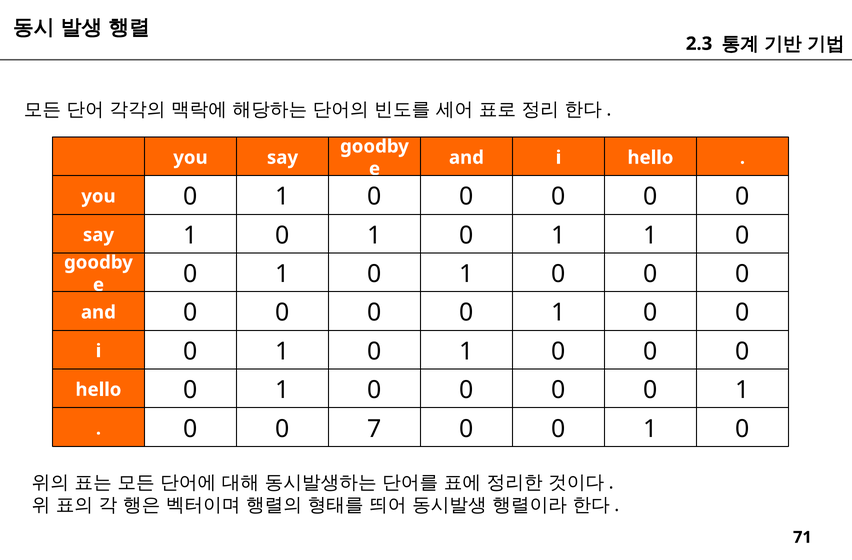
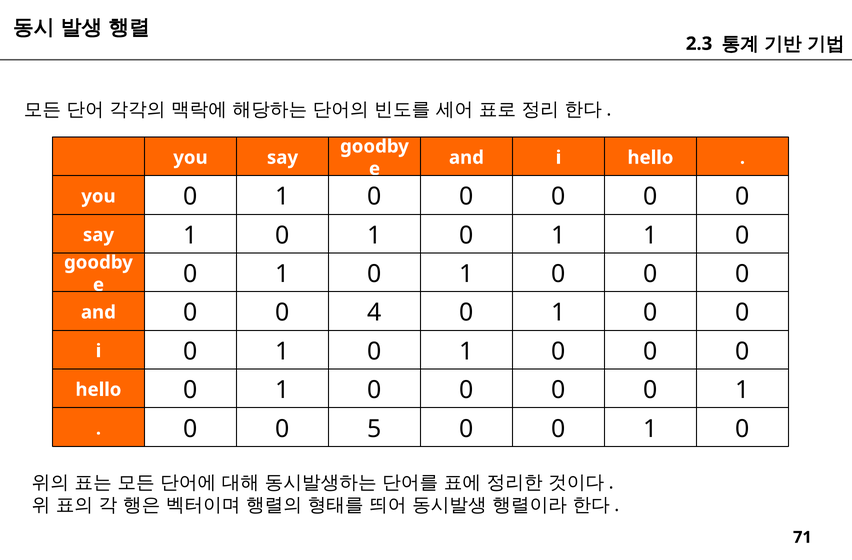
and 0 0 0: 0 -> 4 (374, 313)
7: 7 -> 5 (374, 428)
